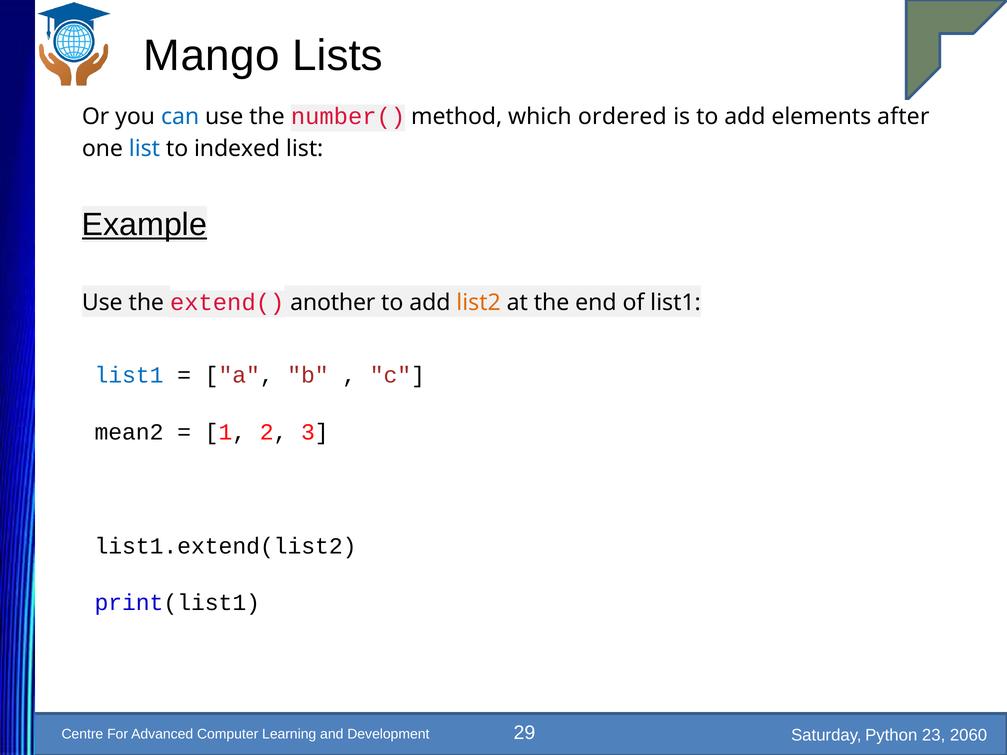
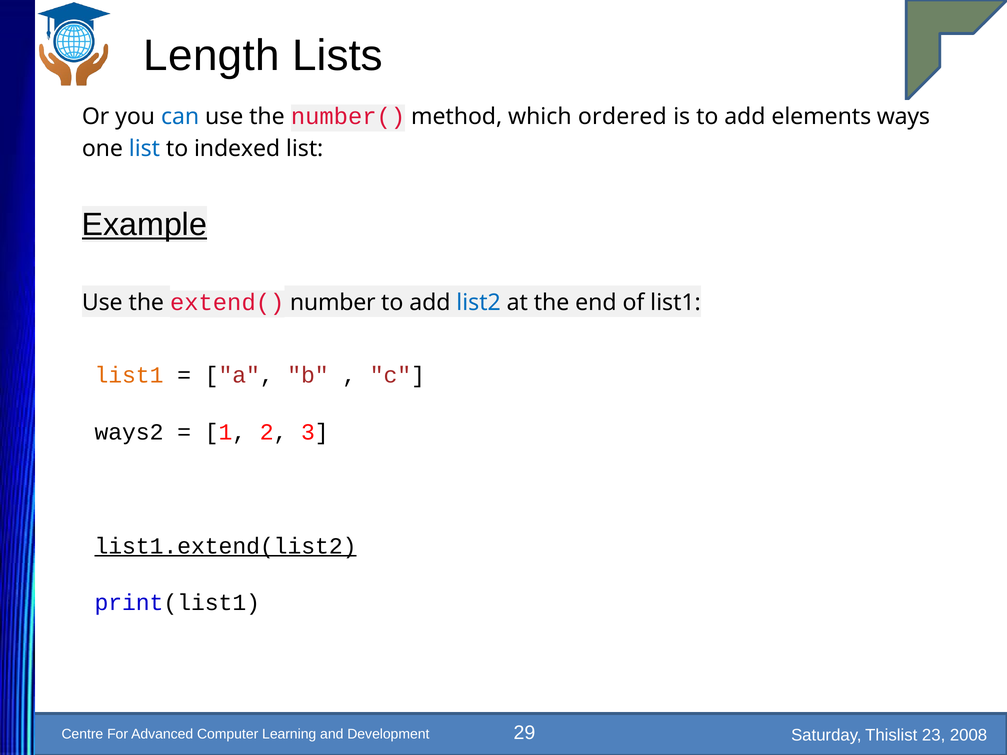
Mango: Mango -> Length (212, 56)
after: after -> ways (903, 117)
another: another -> number (333, 303)
list2 colour: orange -> blue (479, 303)
list1 colour: blue -> orange (129, 375)
mean2: mean2 -> ways2 (129, 432)
list1.extend(list2 underline: none -> present (226, 546)
Python: Python -> Thislist (891, 735)
2060: 2060 -> 2008 (969, 735)
